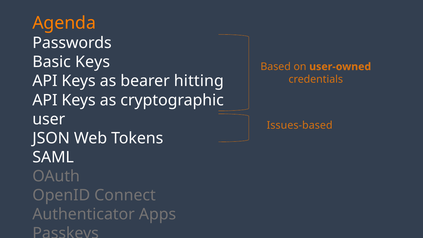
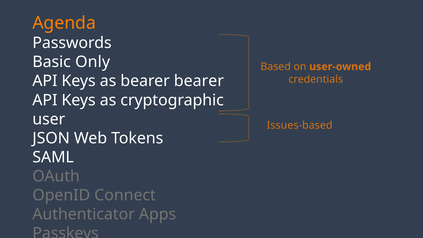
Basic Keys: Keys -> Only (93, 62)
bearer hitting: hitting -> bearer (199, 81)
